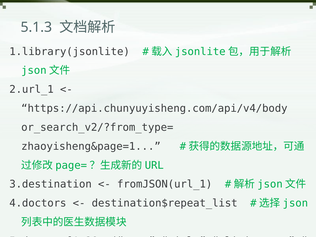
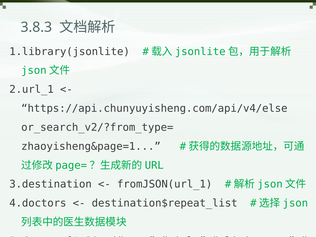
5.1.3: 5.1.3 -> 3.8.3 (36, 27)
https://api.chunyuyisheng.com/api/v4/body: https://api.chunyuyisheng.com/api/v4/body -> https://api.chunyuyisheng.com/api/v4/else (154, 108)
